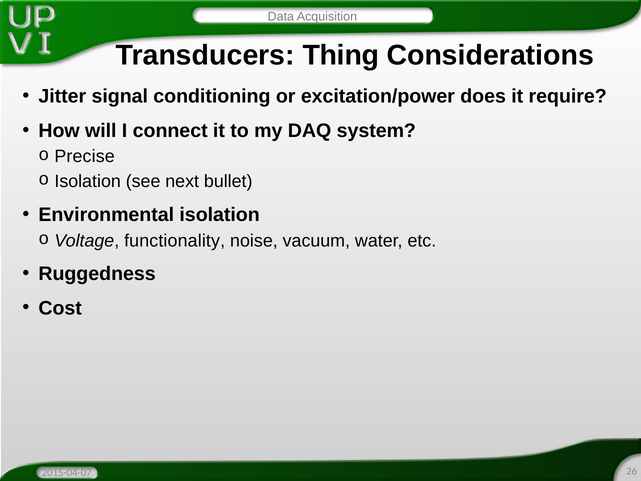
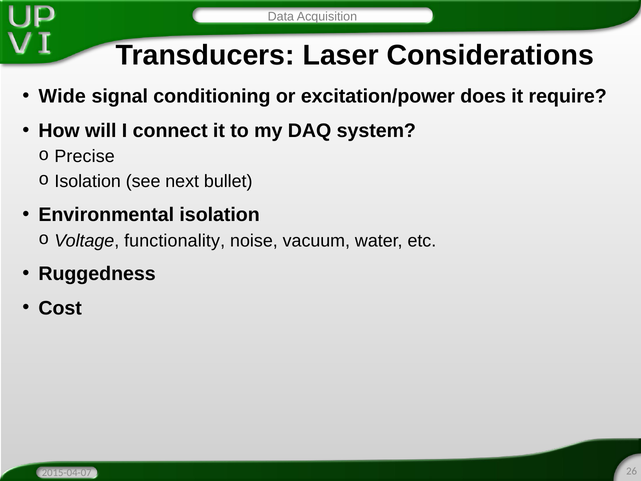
Thing: Thing -> Laser (341, 55)
Jitter: Jitter -> Wide (62, 96)
